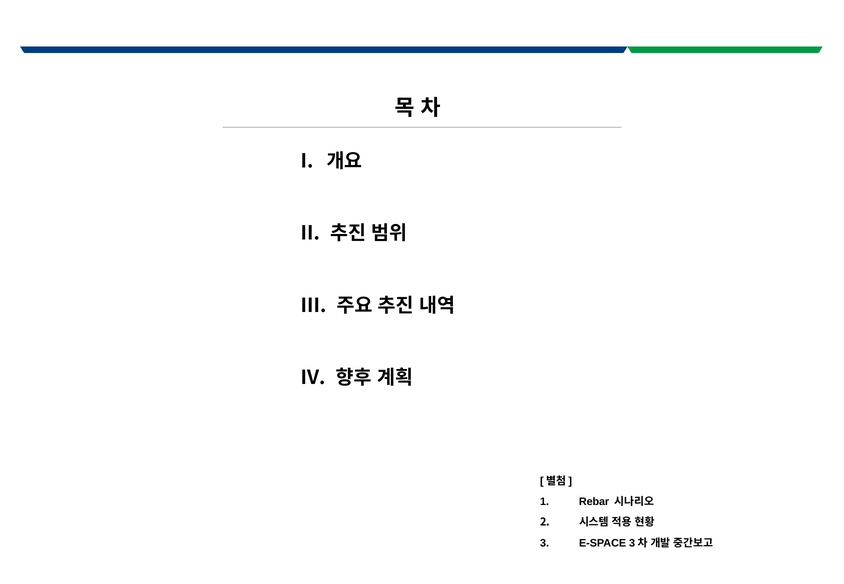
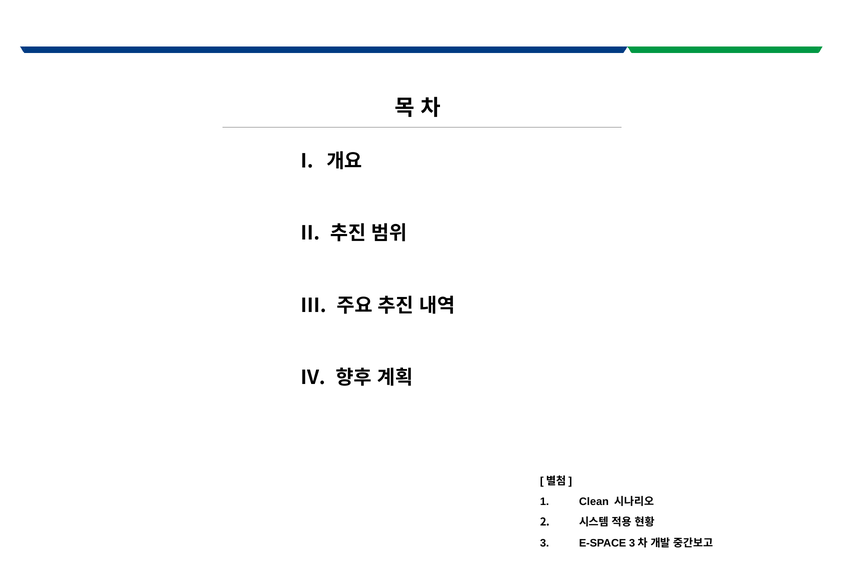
Rebar: Rebar -> Clean (594, 502)
